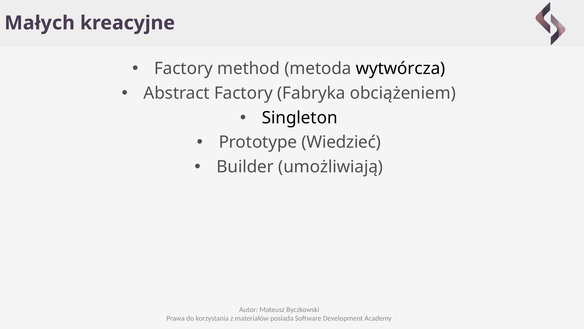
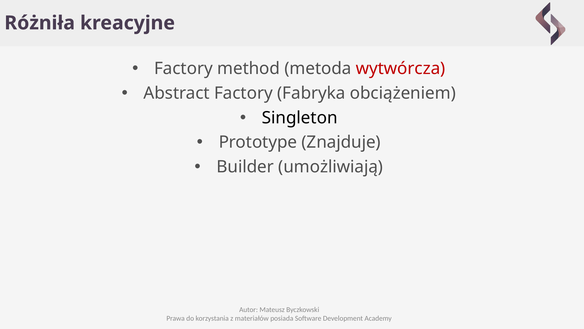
Małych: Małych -> Różniła (40, 23)
wytwórcza colour: black -> red (401, 69)
Wiedzieć: Wiedzieć -> Znajduje (341, 142)
